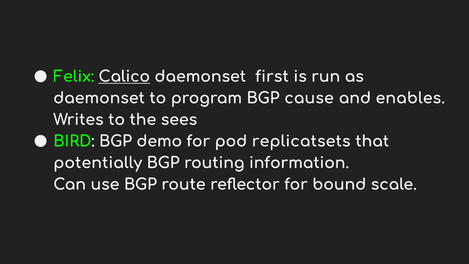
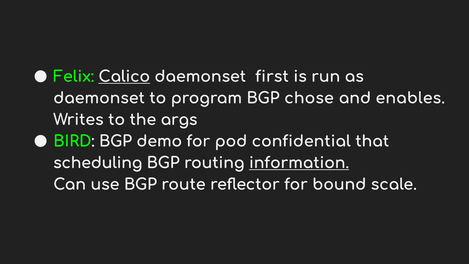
cause: cause -> chose (309, 98)
sees: sees -> args (179, 120)
replicatsets: replicatsets -> confidential (301, 141)
potentially: potentially -> scheduling (98, 163)
information underline: none -> present (299, 163)
